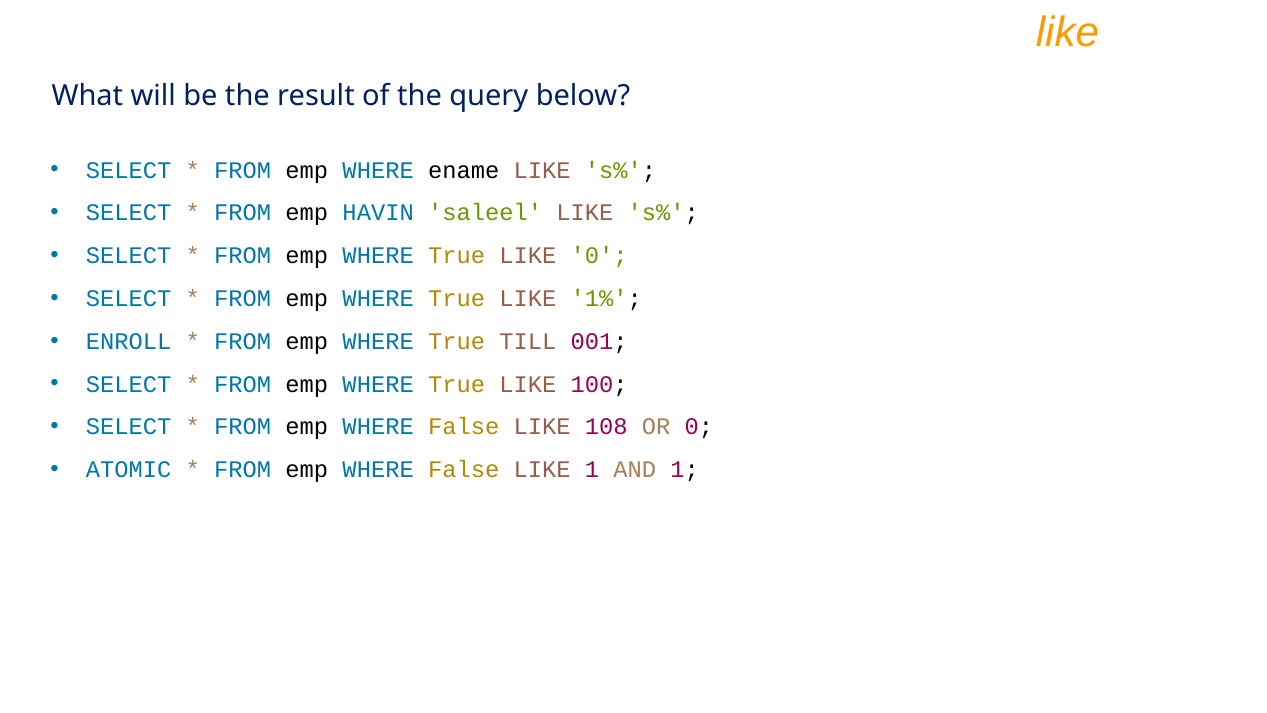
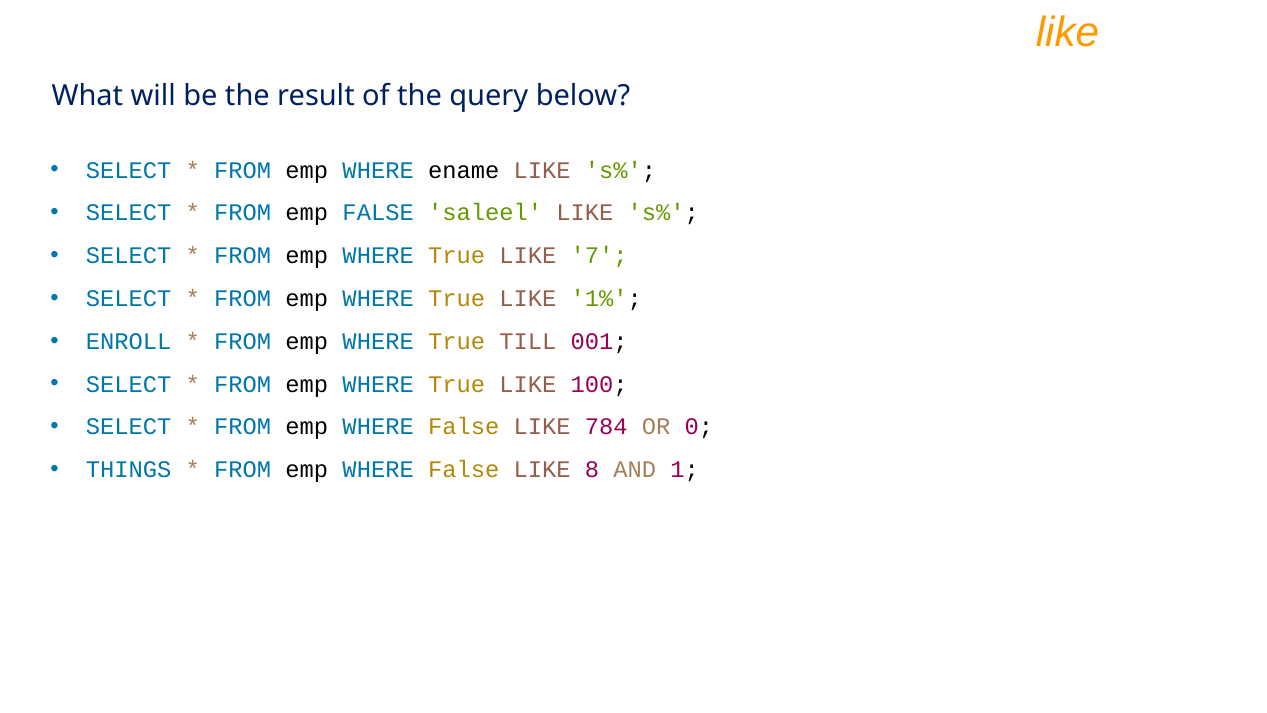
emp HAVIN: HAVIN -> FALSE (378, 213)
LIKE 0: 0 -> 7 (599, 256)
108: 108 -> 784 (606, 427)
ATOMIC: ATOMIC -> THINGS (129, 470)
LIKE 1: 1 -> 8 (592, 470)
